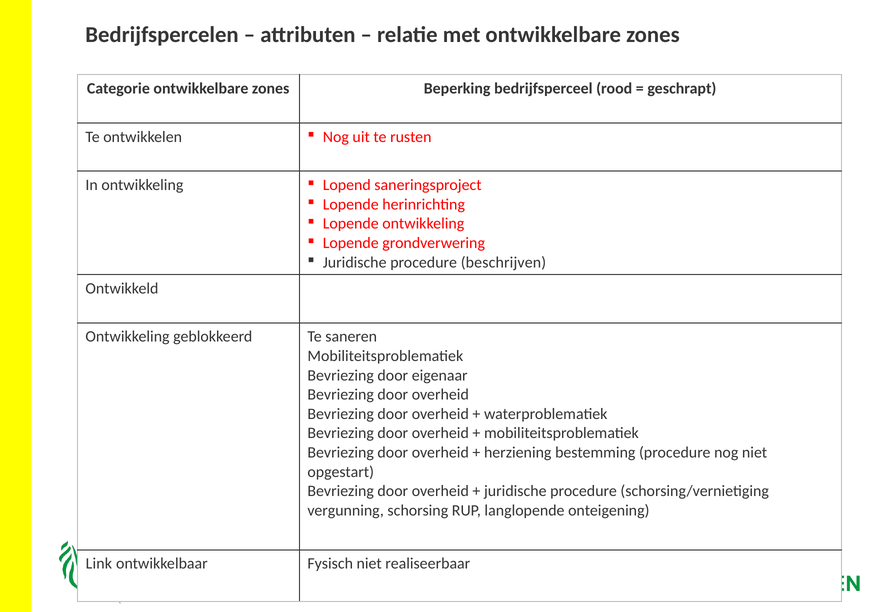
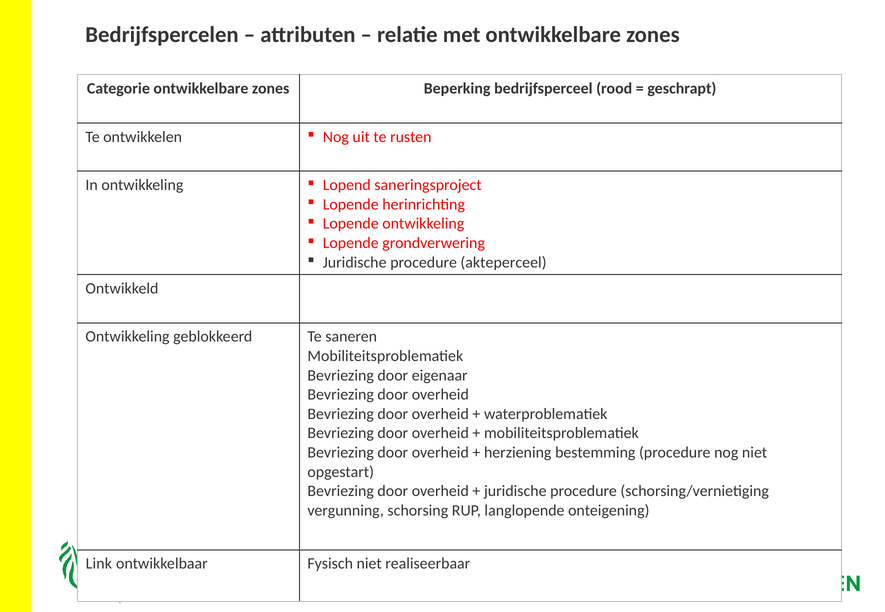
beschrijven: beschrijven -> akteperceel (504, 263)
